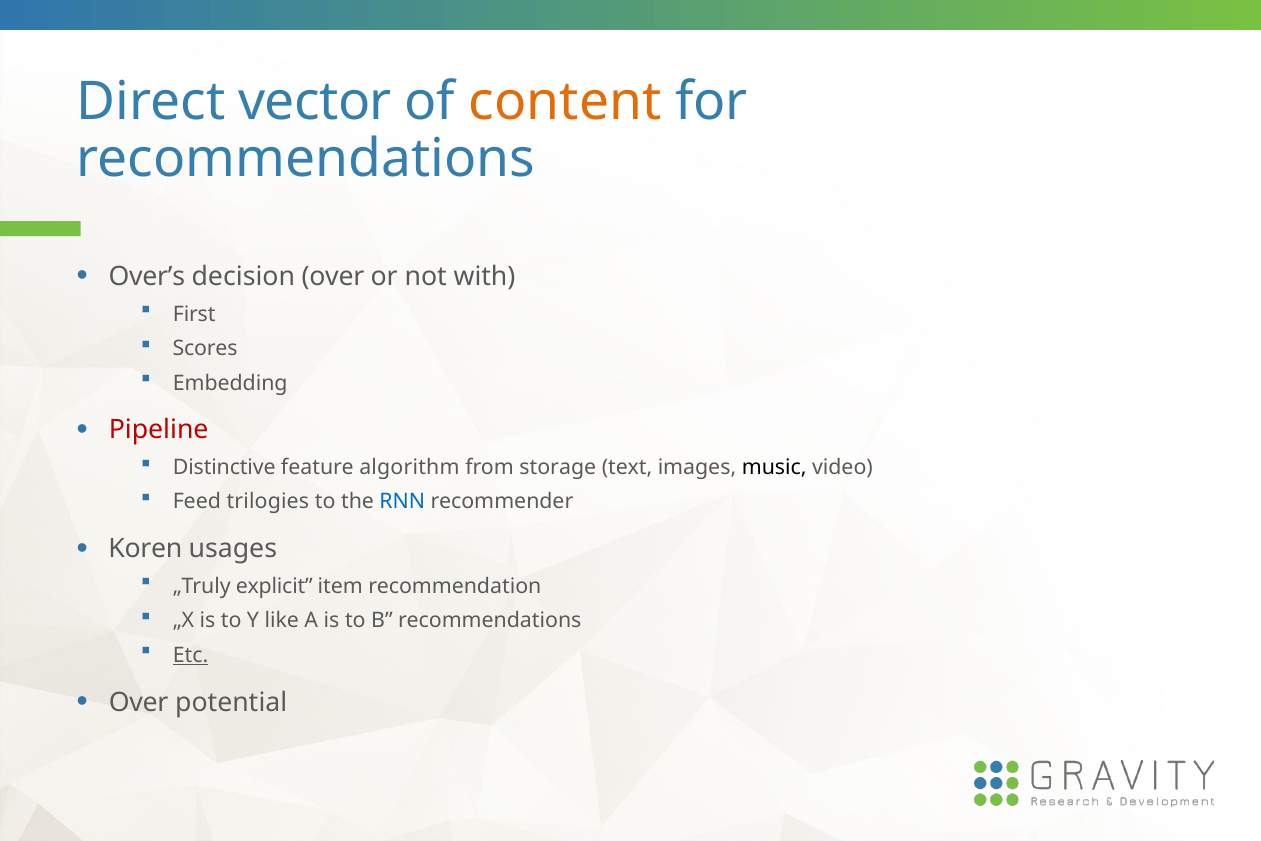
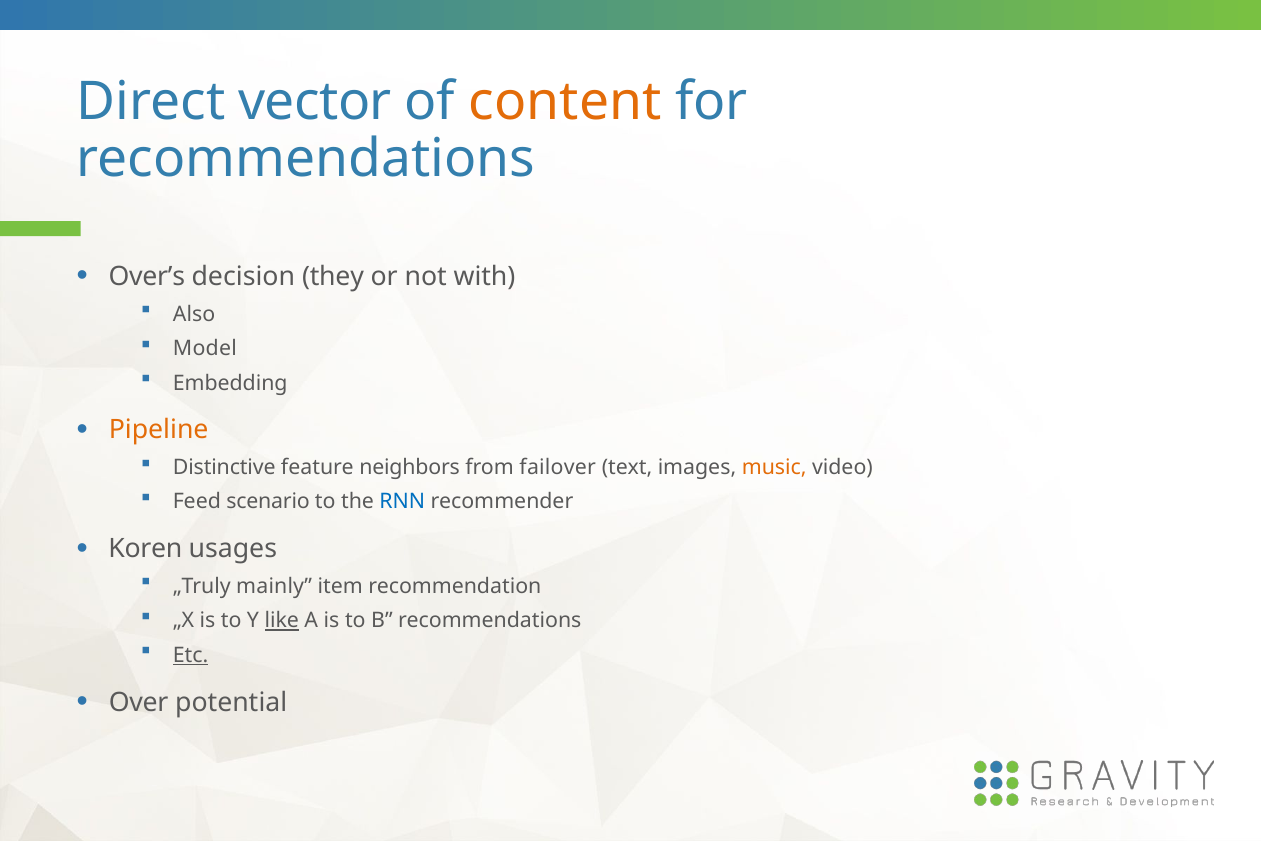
decision over: over -> they (333, 277)
First: First -> Also (194, 314)
Scores: Scores -> Model (205, 348)
Pipeline colour: red -> orange (159, 430)
algorithm: algorithm -> neighbors (410, 467)
storage: storage -> failover (558, 467)
music colour: black -> orange (774, 467)
trilogies: trilogies -> scenario (268, 502)
explicit: explicit -> mainly (274, 586)
like underline: none -> present (282, 621)
